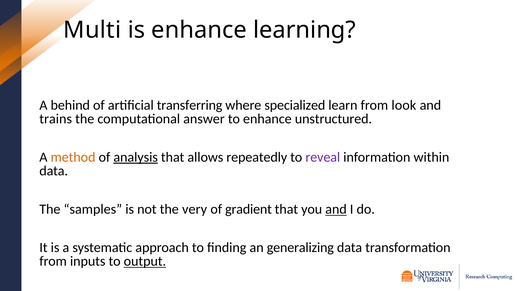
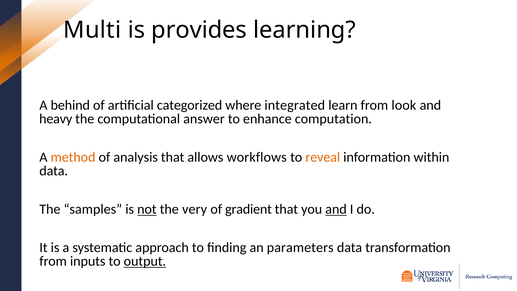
is enhance: enhance -> provides (199, 30)
transferring: transferring -> categorized (190, 105)
specialized: specialized -> integrated (295, 105)
trains: trains -> heavy (56, 119)
unstructured: unstructured -> computation (333, 119)
analysis underline: present -> none (136, 157)
repeatedly: repeatedly -> workflows (257, 157)
reveal colour: purple -> orange (323, 157)
not underline: none -> present (147, 209)
generalizing: generalizing -> parameters (300, 247)
